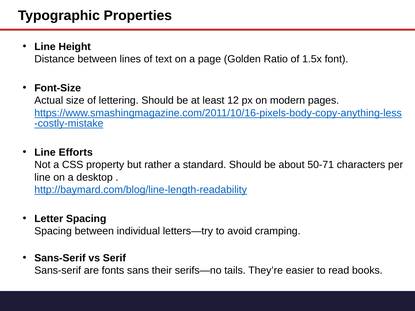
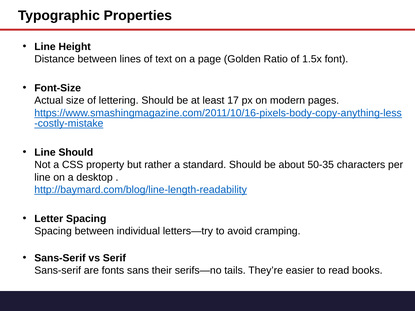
12: 12 -> 17 (233, 101)
Line Efforts: Efforts -> Should (76, 152)
50-71: 50-71 -> 50-35 (321, 165)
